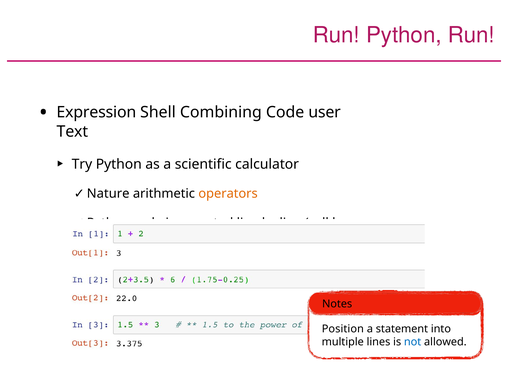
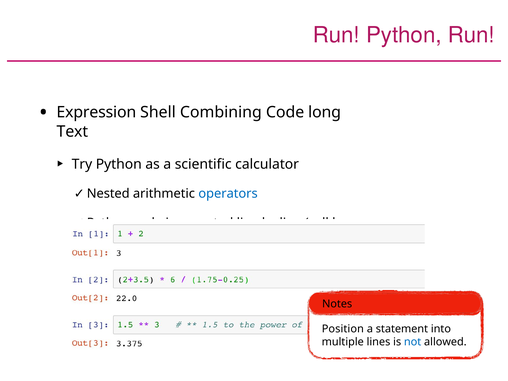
user: user -> long (325, 112)
Nature: Nature -> Nested (108, 194)
operators colour: orange -> blue (228, 194)
